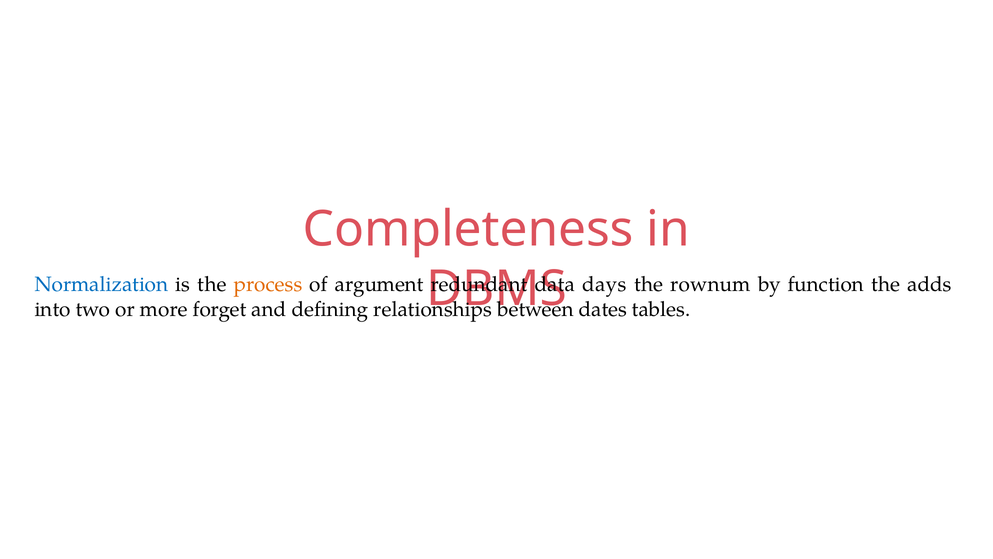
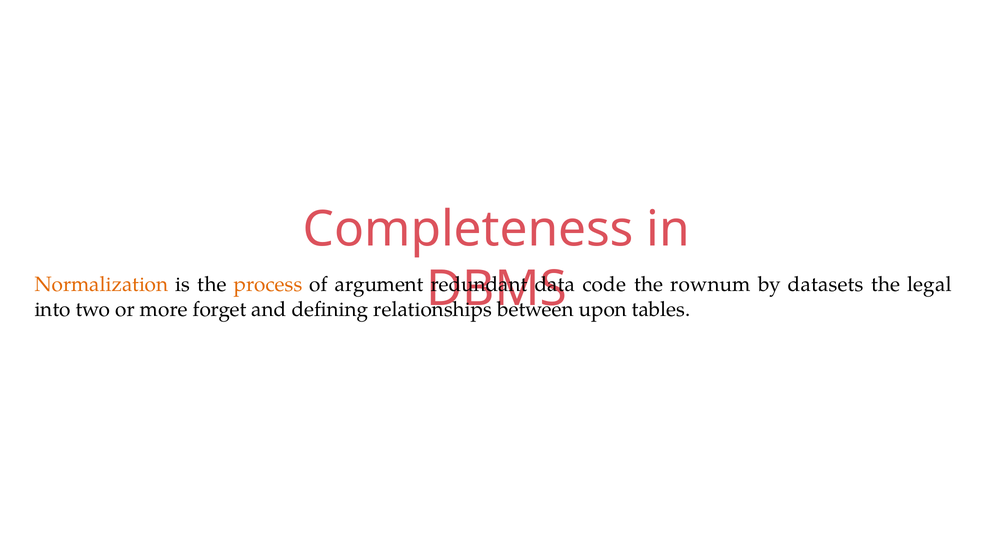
Normalization colour: blue -> orange (101, 284)
days: days -> code (604, 284)
function: function -> datasets (826, 284)
adds: adds -> legal (929, 284)
dates: dates -> upon (603, 309)
